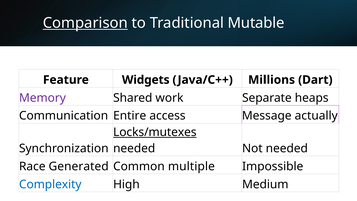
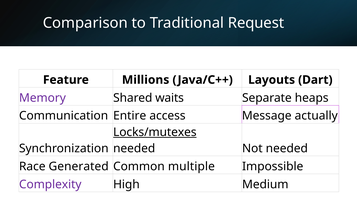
Comparison underline: present -> none (85, 23)
Mutable: Mutable -> Request (256, 23)
Widgets: Widgets -> Millions (146, 80)
Millions: Millions -> Layouts (272, 80)
work: work -> waits (170, 98)
Complexity colour: blue -> purple (50, 184)
